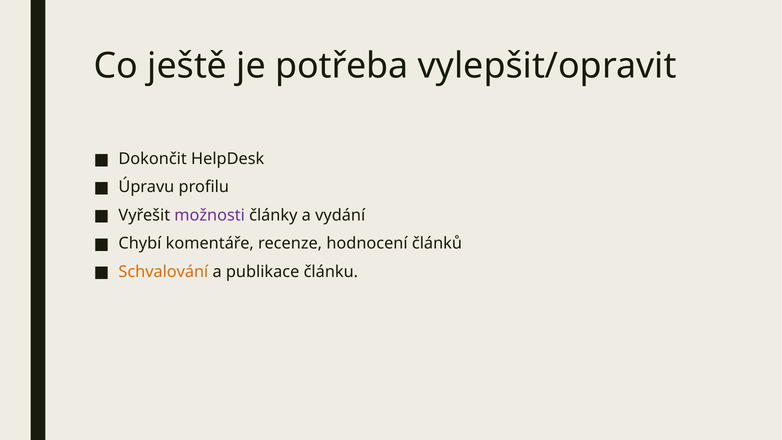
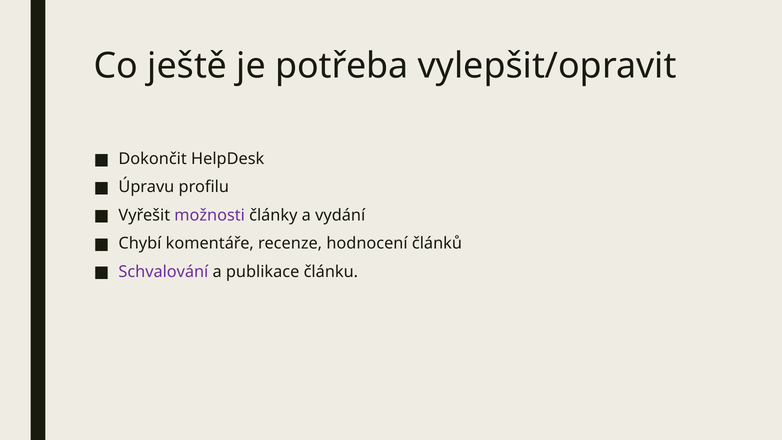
Schvalování colour: orange -> purple (163, 272)
